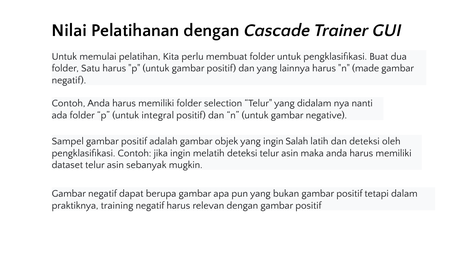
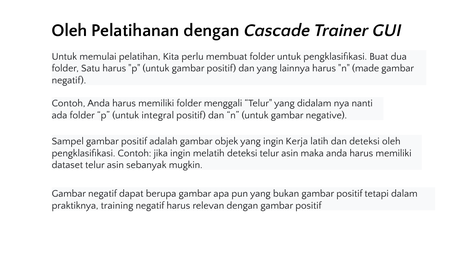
Nilai: Nilai -> Oleh (69, 30)
selection: selection -> menggali (223, 103)
Salah: Salah -> Kerja (297, 141)
